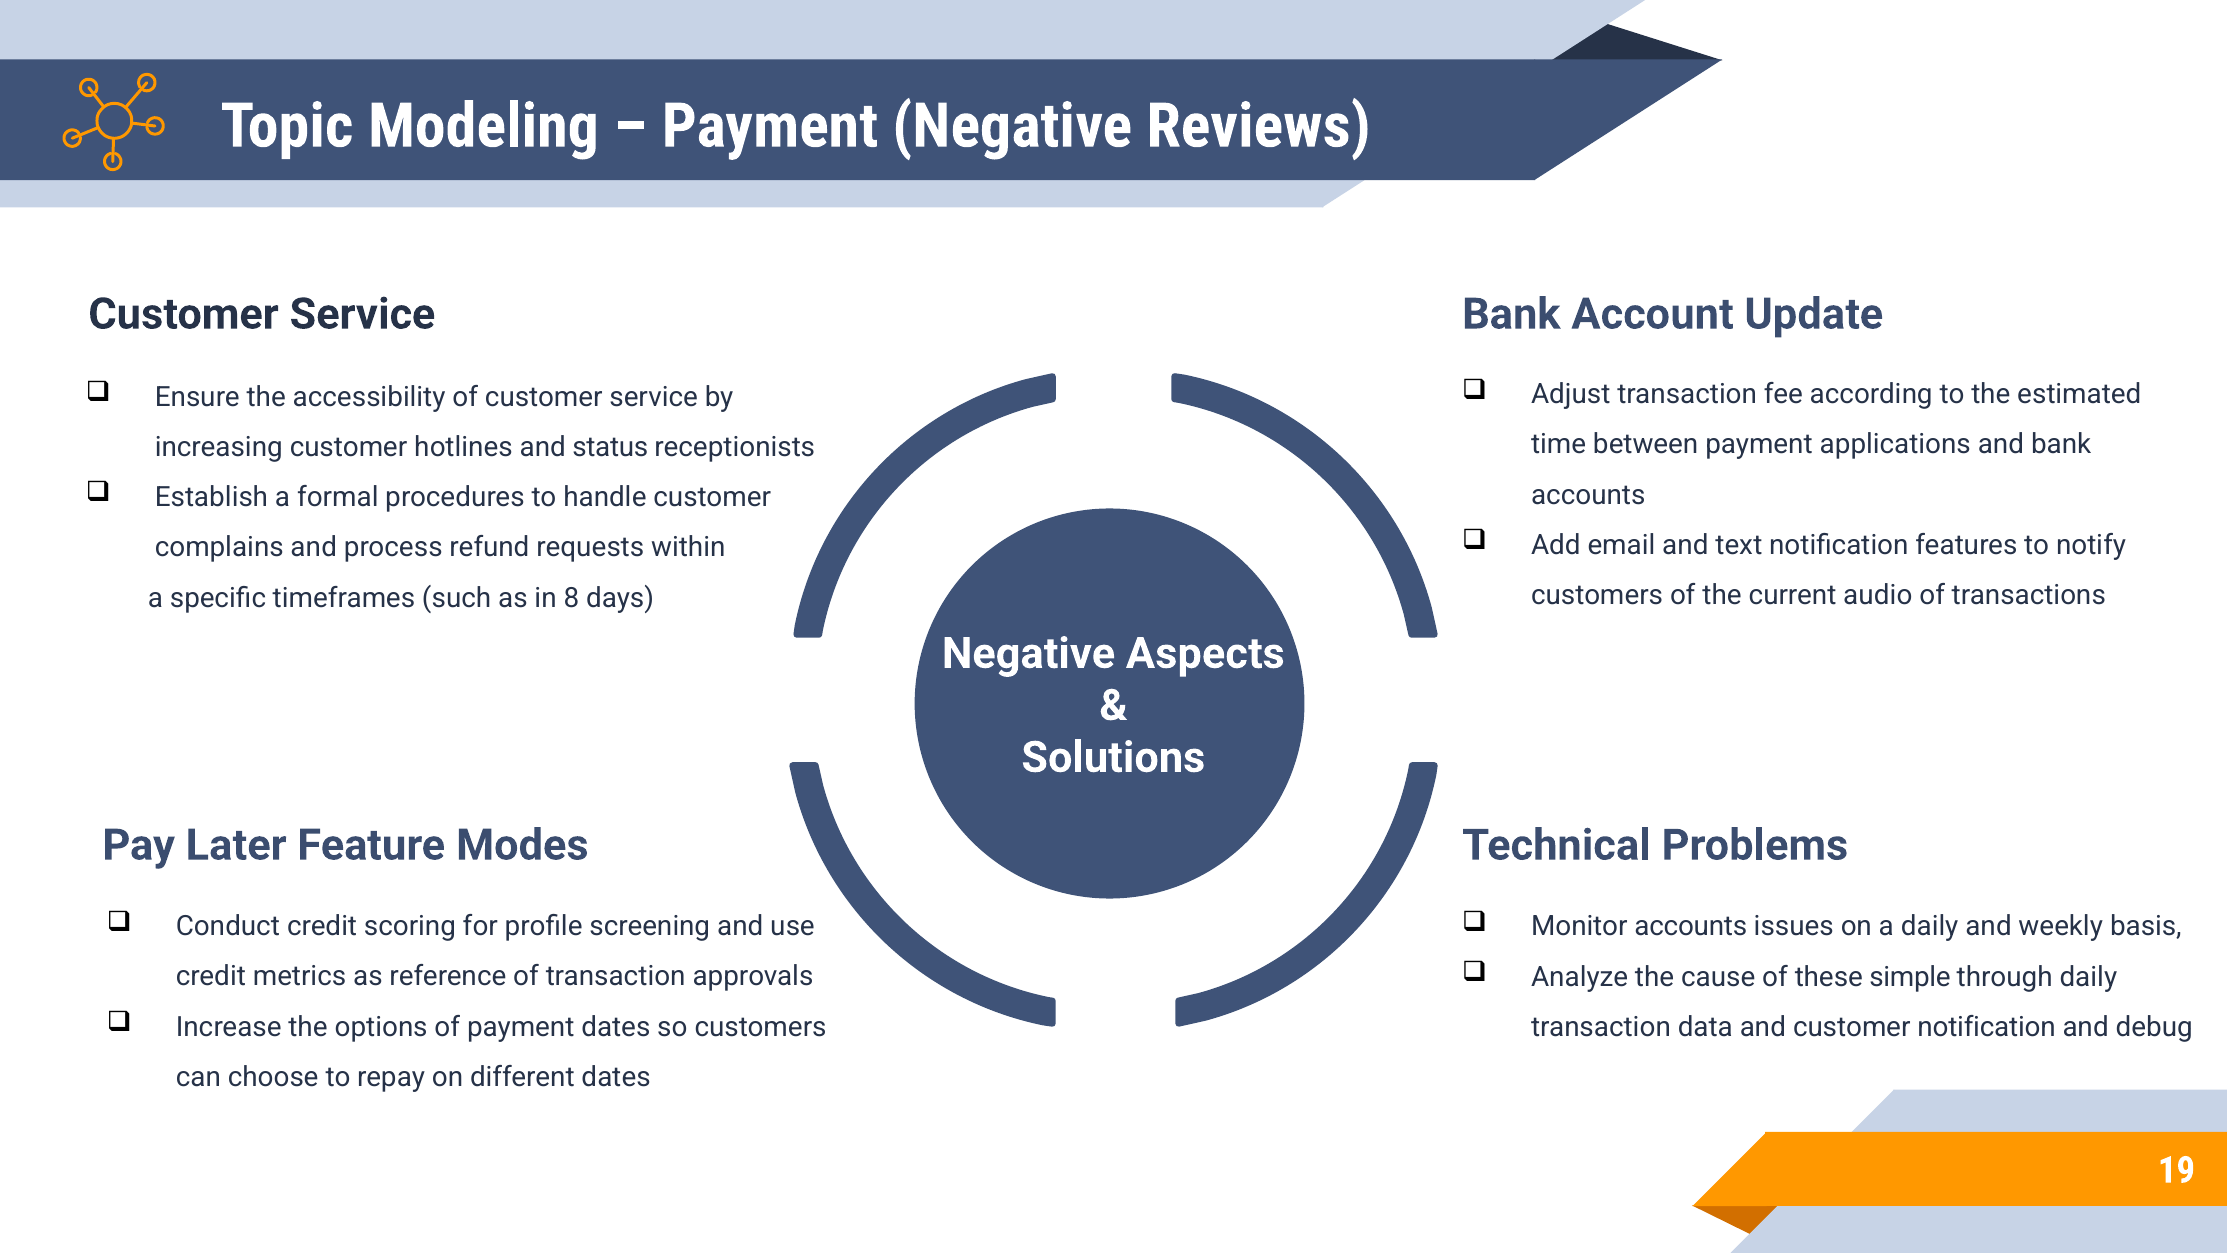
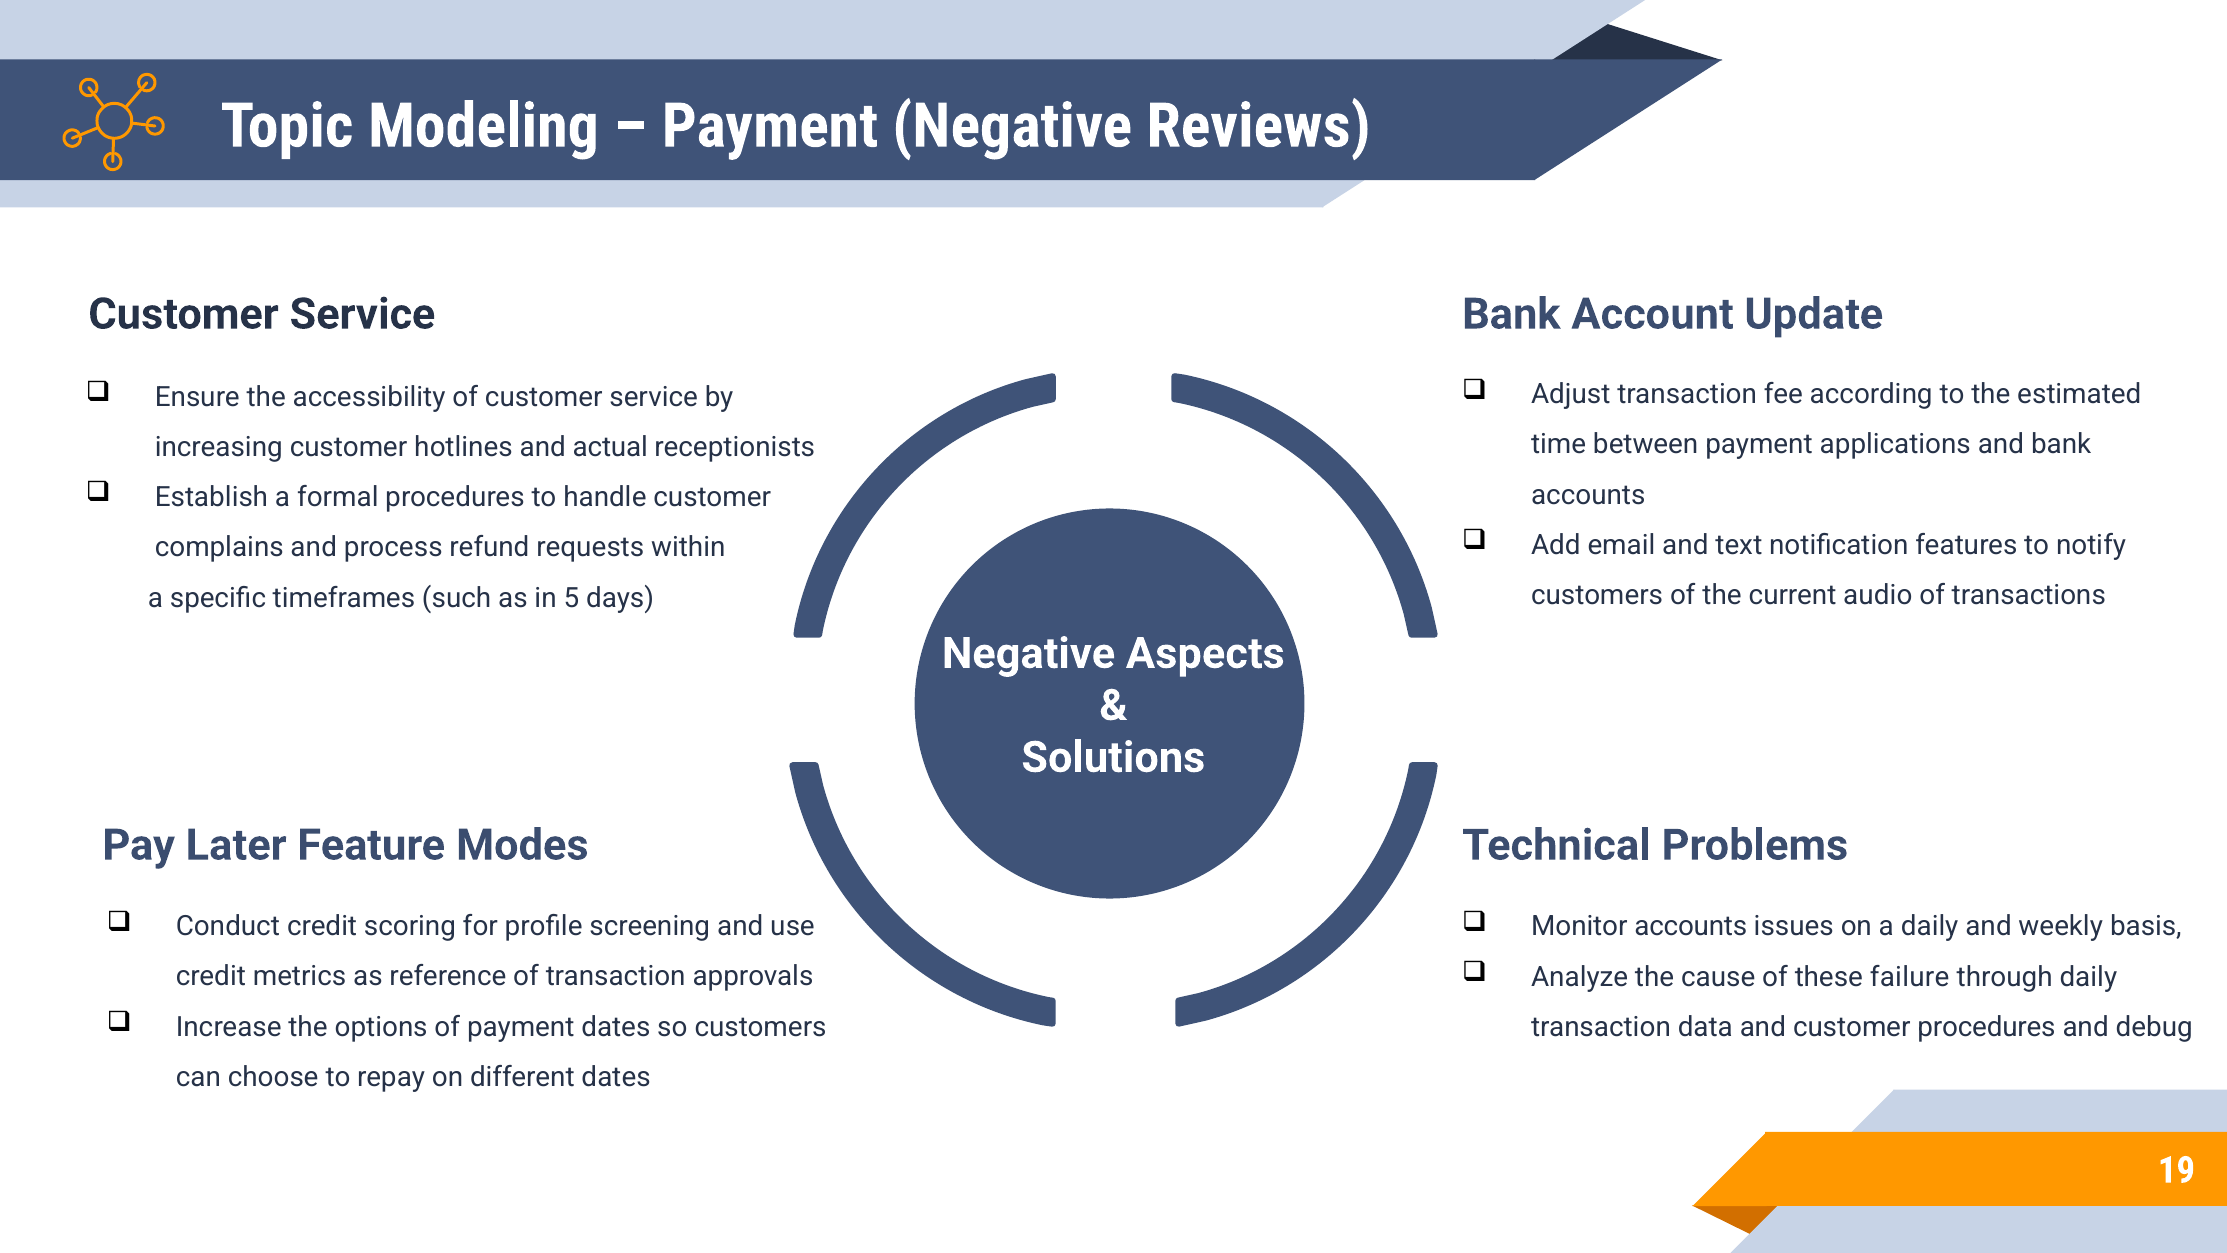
status: status -> actual (610, 447)
8: 8 -> 5 (572, 598)
simple: simple -> failure (1910, 977)
customer notification: notification -> procedures (1987, 1027)
